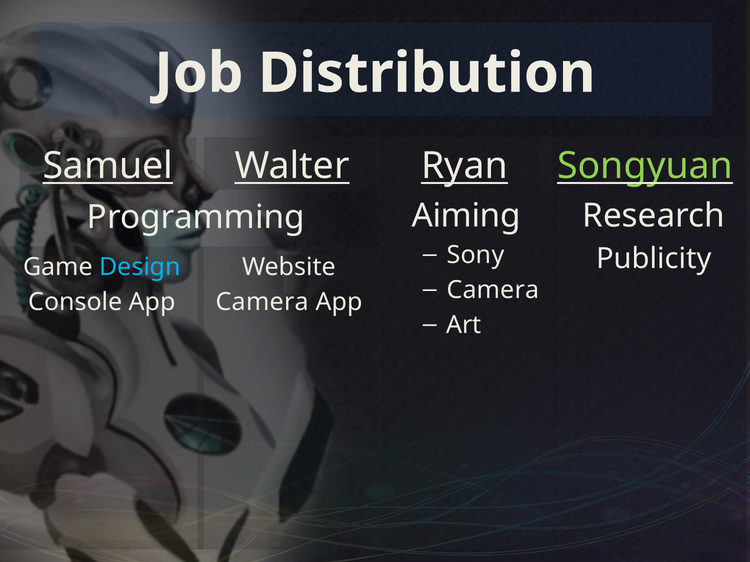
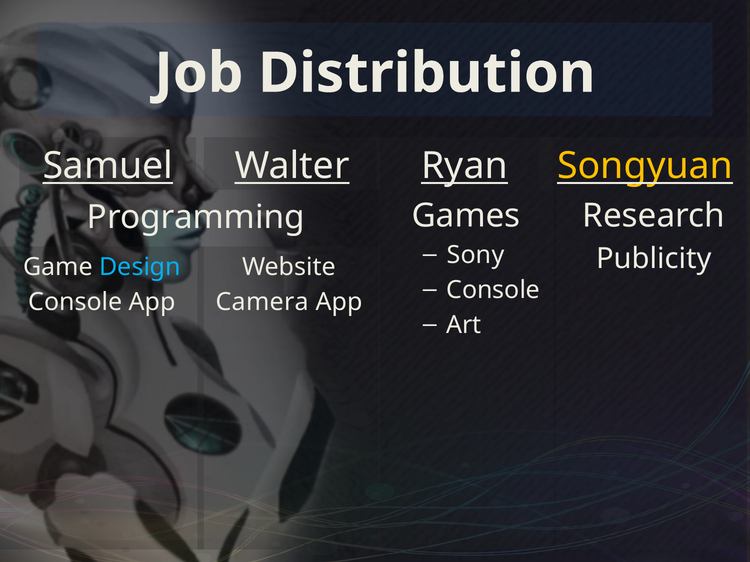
Songyuan colour: light green -> yellow (645, 166)
Aiming: Aiming -> Games (466, 216)
Camera: Camera -> Console (493, 290)
